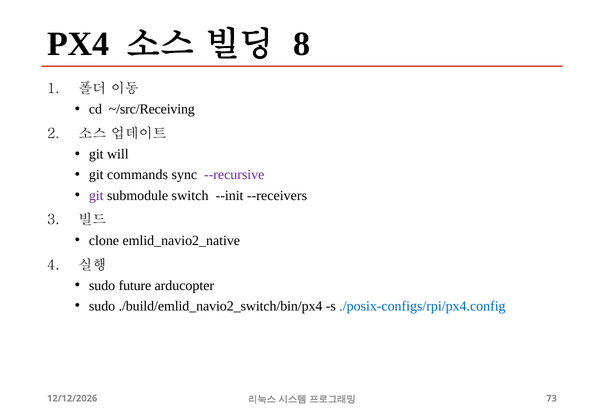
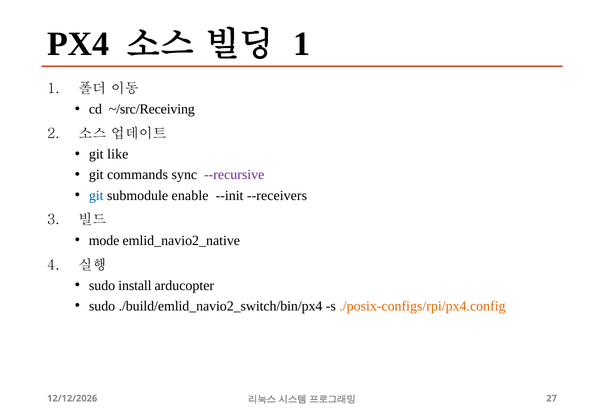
8: 8 -> 1 (302, 44)
will: will -> like (118, 154)
git colour: purple -> blue (96, 195)
switch: switch -> enable (190, 195)
clone: clone -> mode (104, 241)
future: future -> install (135, 286)
./posix-configs/rpi/px4.config colour: blue -> orange (422, 306)
73: 73 -> 27 (552, 399)
